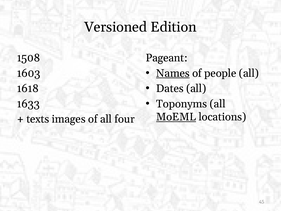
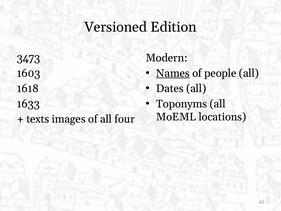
1508: 1508 -> 3473 (28, 58)
Pageant: Pageant -> Modern (167, 58)
MoEML underline: present -> none (176, 117)
